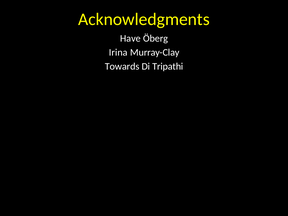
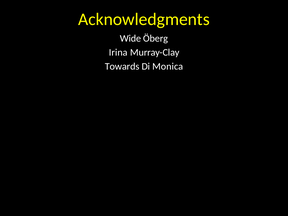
Have: Have -> Wide (130, 38)
Tripathi: Tripathi -> Monica (168, 66)
